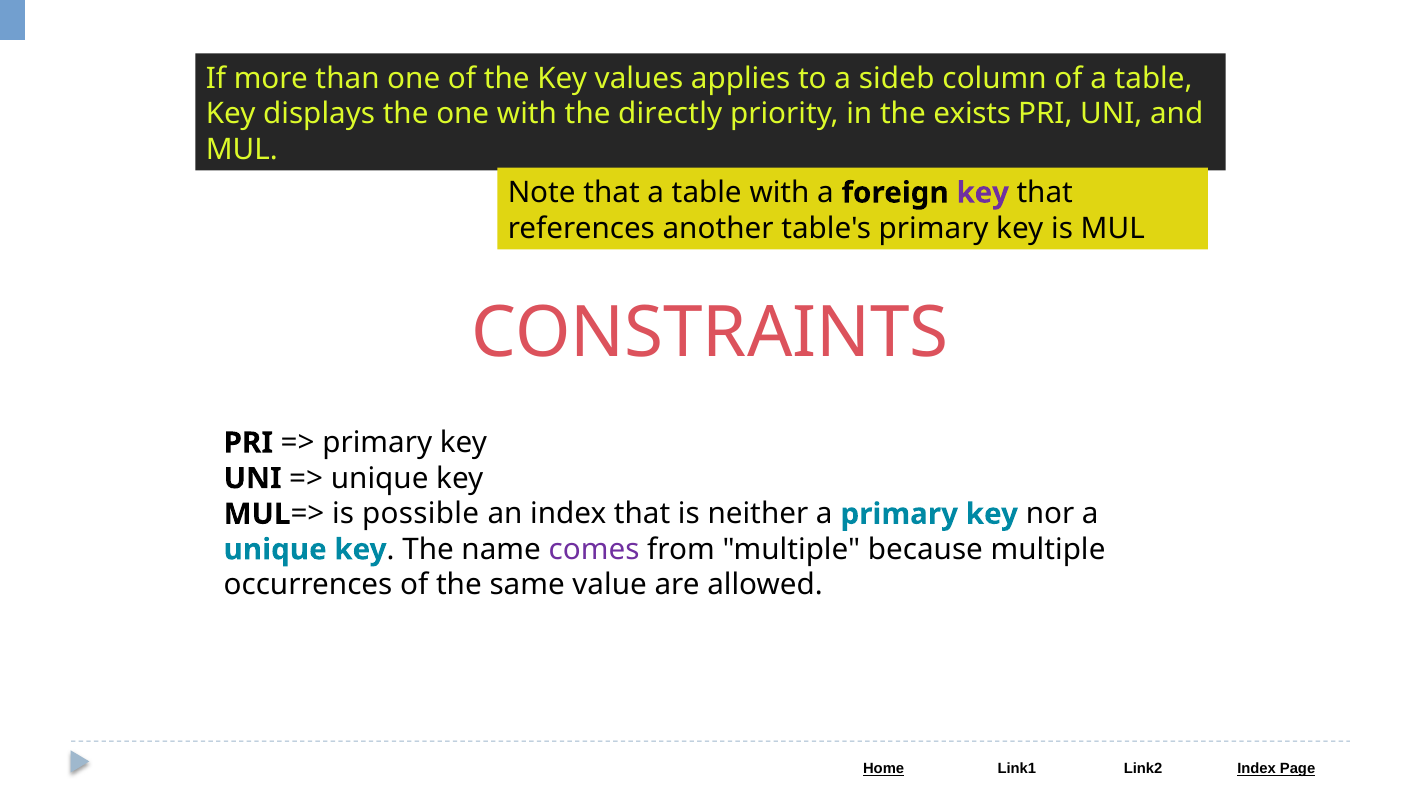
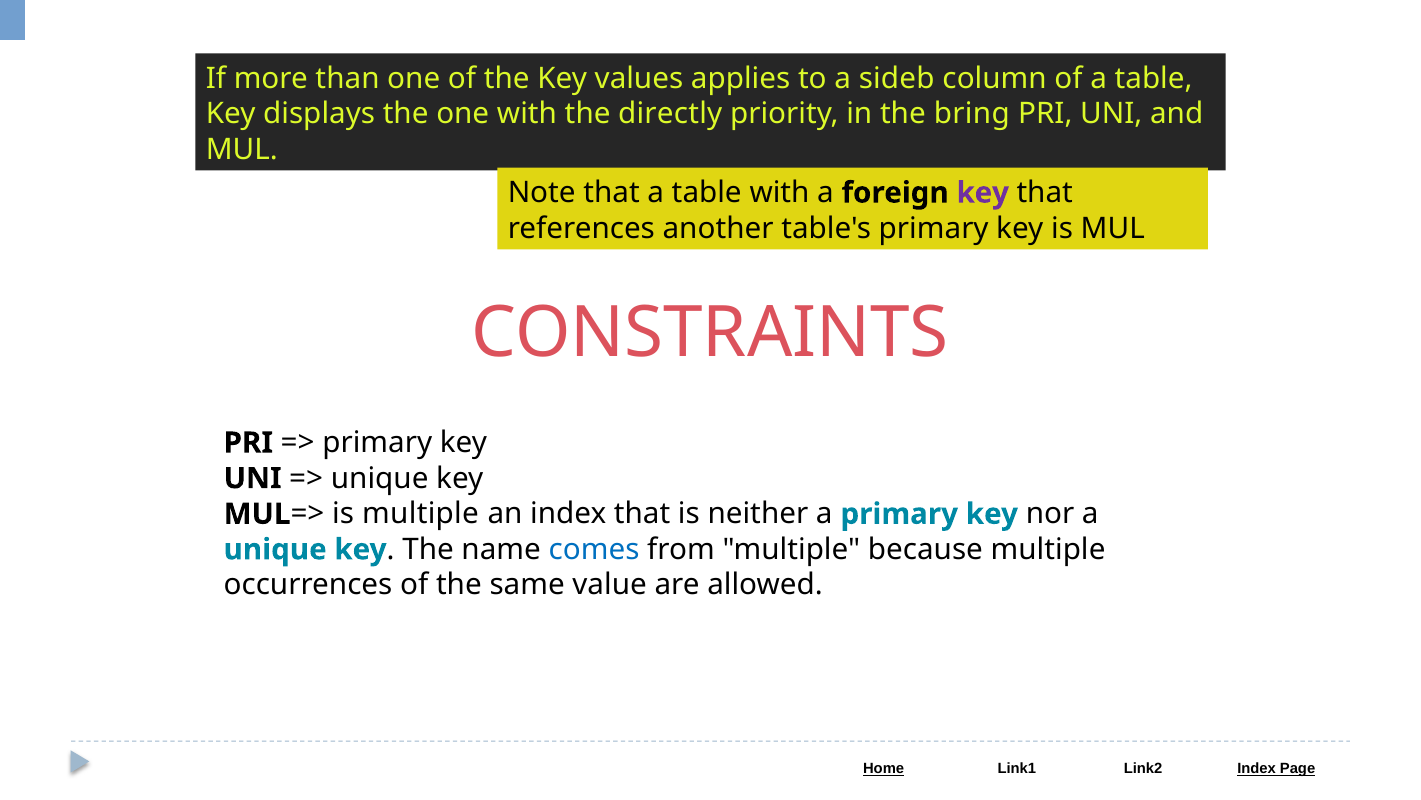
exists: exists -> bring (972, 114)
is possible: possible -> multiple (421, 514)
comes colour: purple -> blue (594, 549)
